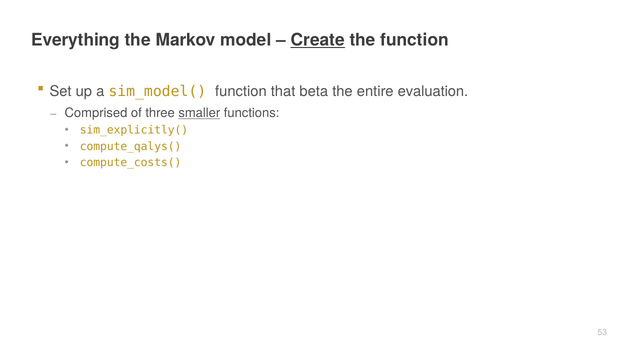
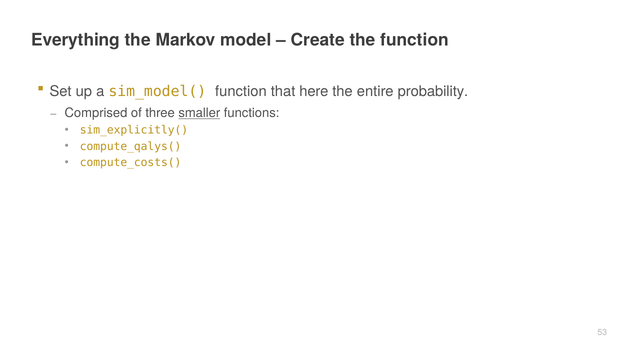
Create underline: present -> none (318, 40)
beta: beta -> here (314, 91)
evaluation: evaluation -> probability (433, 91)
